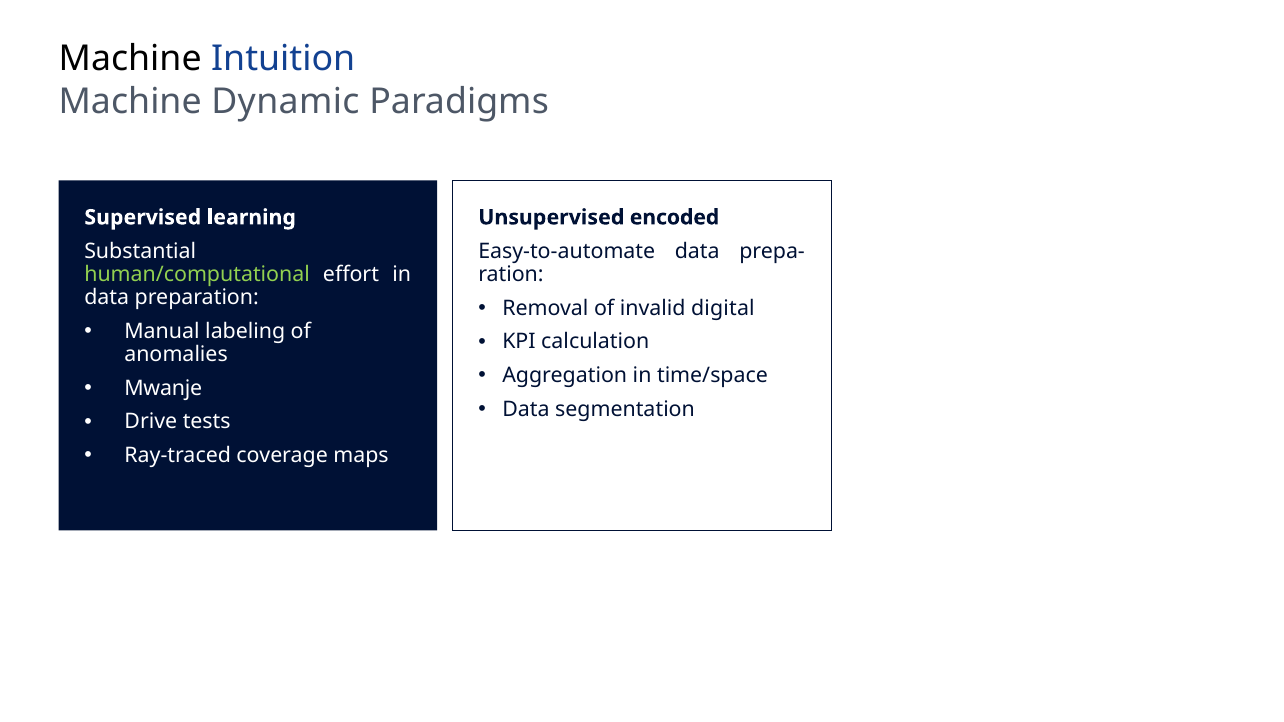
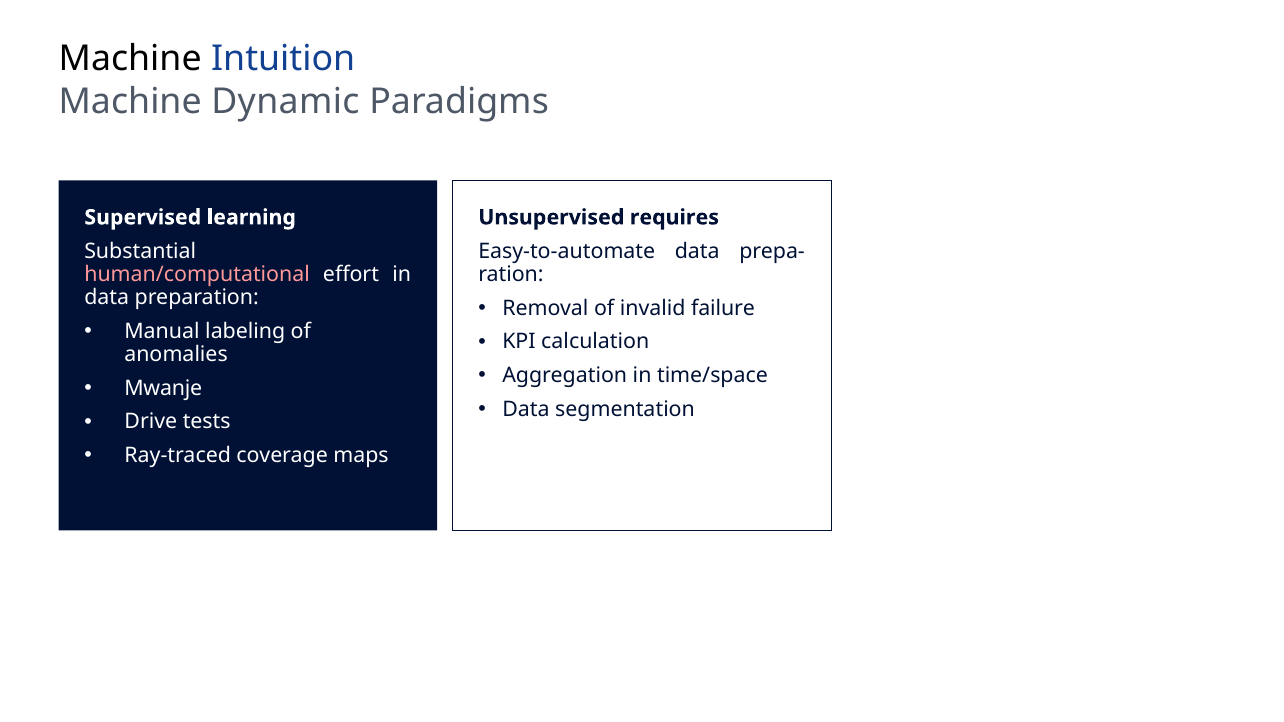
encoded: encoded -> requires (674, 217)
human/computational colour: light green -> pink (197, 274)
digital: digital -> failure (723, 308)
